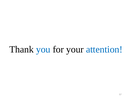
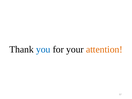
attention colour: blue -> orange (104, 49)
